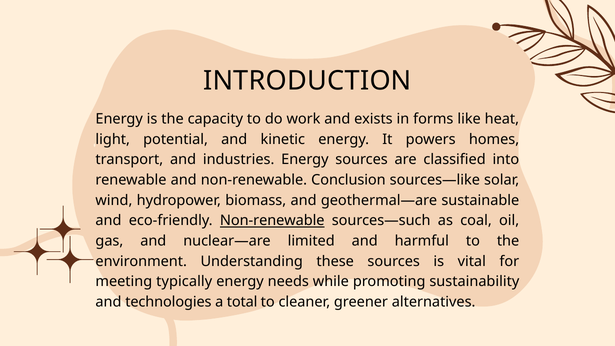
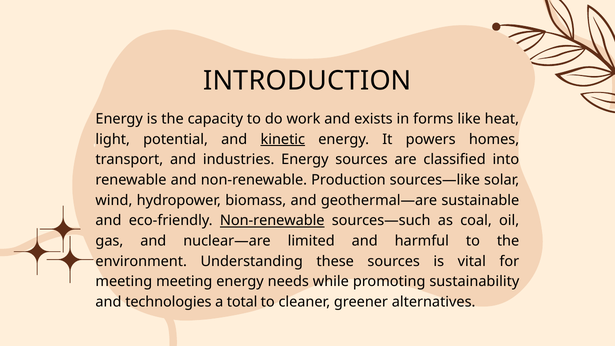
kinetic underline: none -> present (283, 139)
Conclusion: Conclusion -> Production (348, 180)
meeting typically: typically -> meeting (184, 282)
